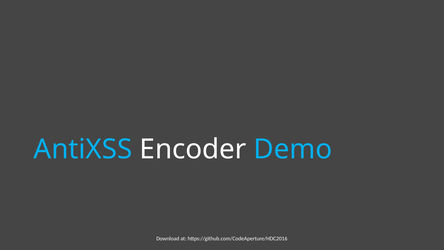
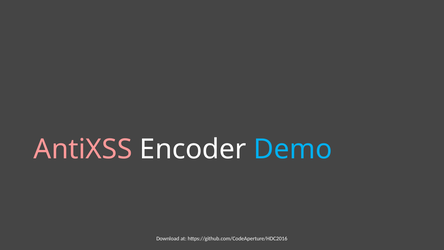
AntiXSS colour: light blue -> pink (83, 149)
